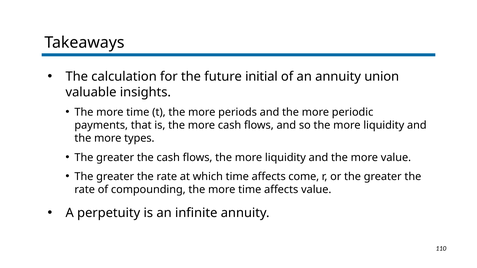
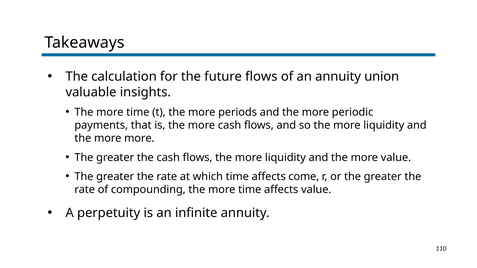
future initial: initial -> flows (261, 77)
more types: types -> more (139, 139)
